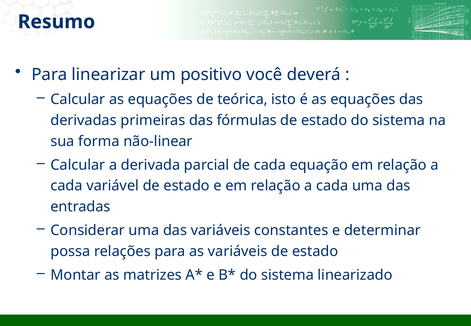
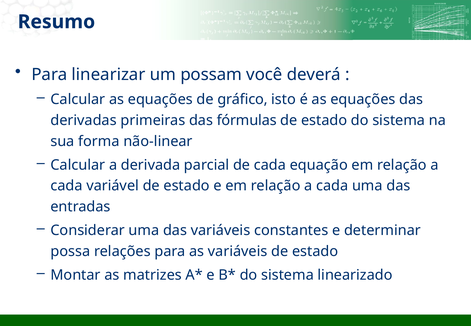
positivo: positivo -> possam (211, 74)
teórica: teórica -> gráfico (243, 100)
